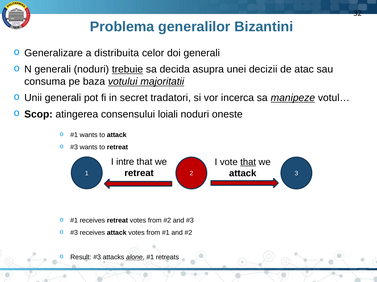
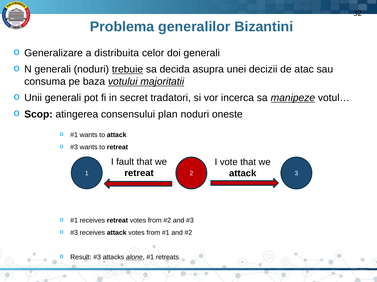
loiali: loiali -> plan (168, 114)
intre: intre -> fault (125, 162)
that underline: present -> none (248, 162)
